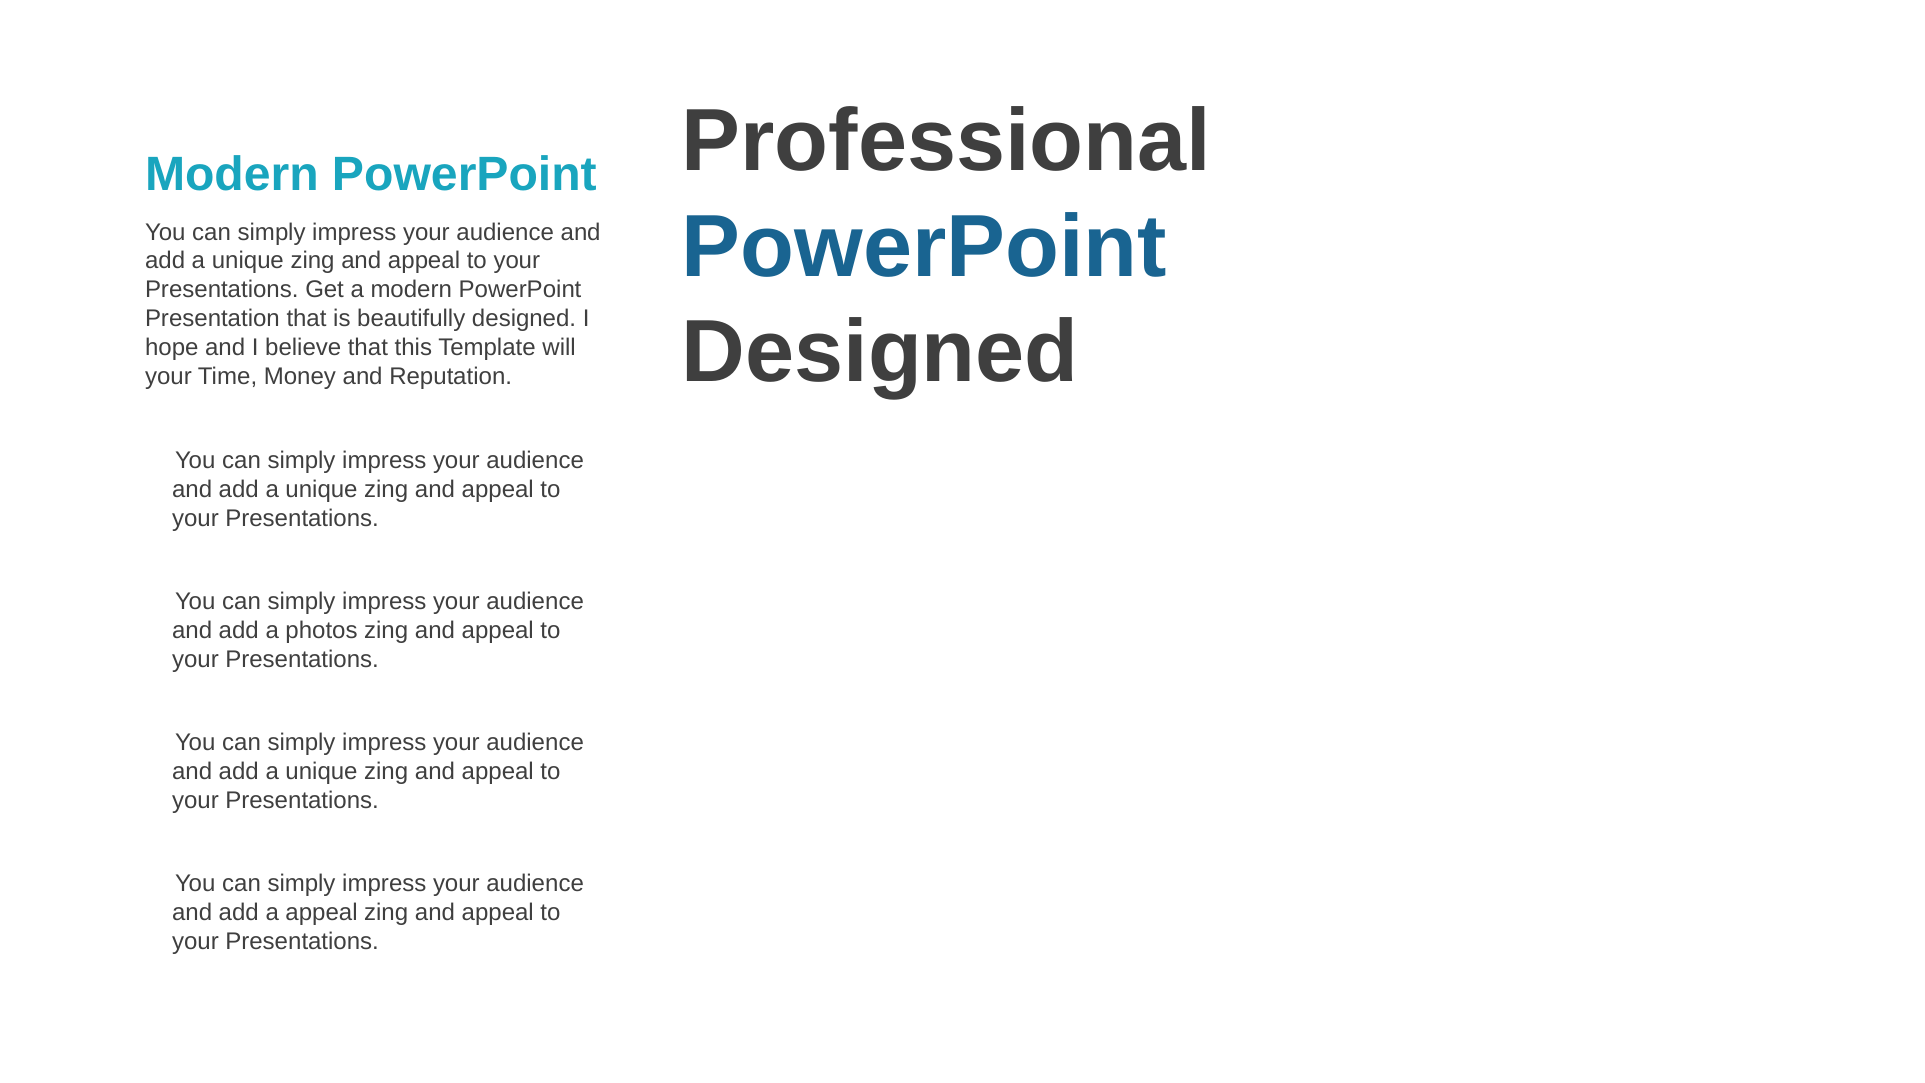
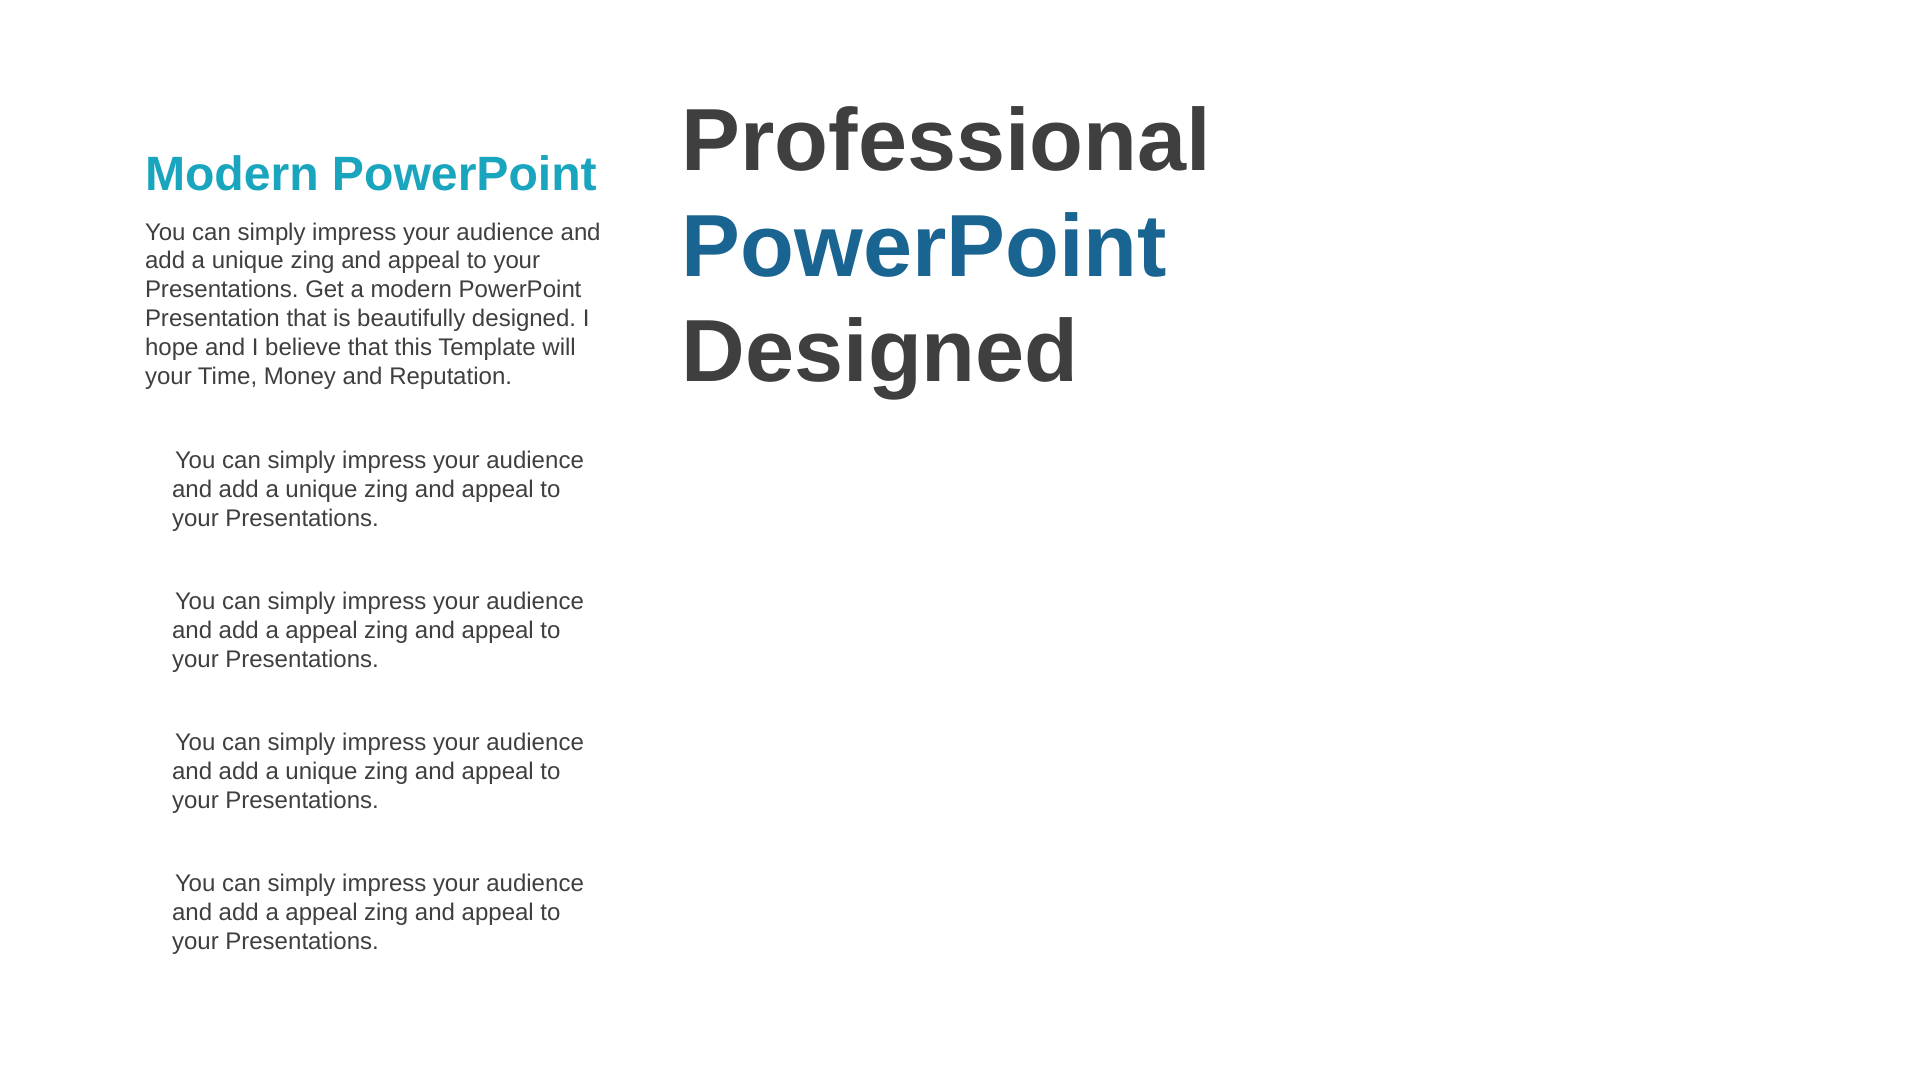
photos: photos -> appeal (322, 630)
